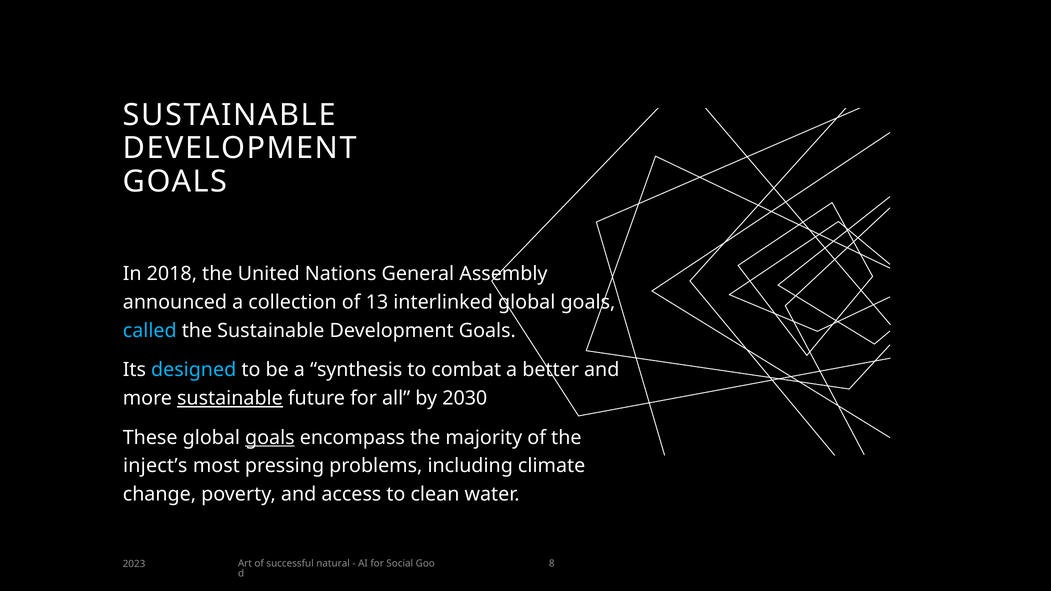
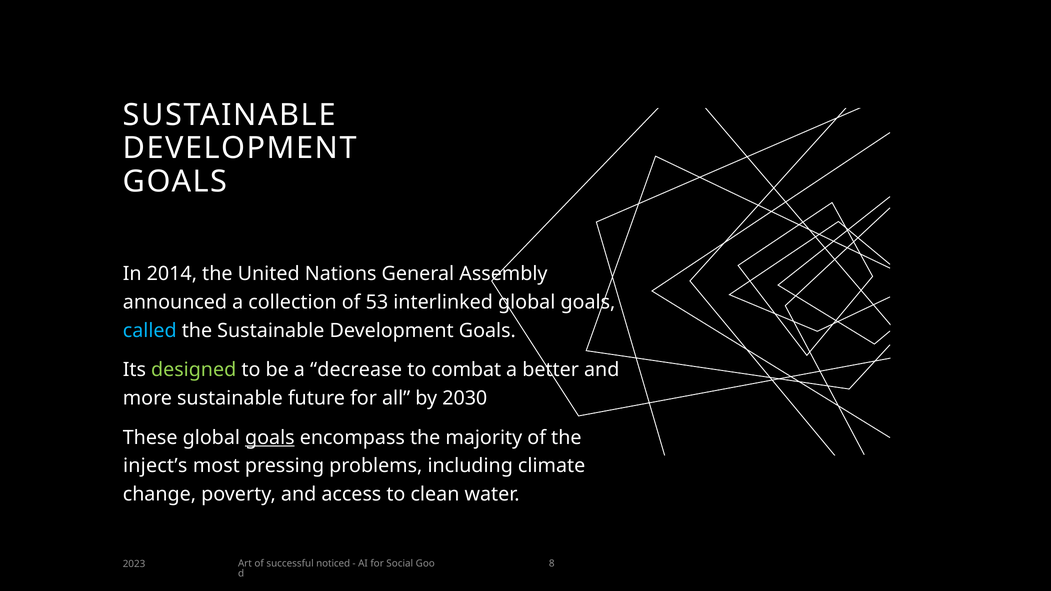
2018: 2018 -> 2014 (172, 274)
13: 13 -> 53 (377, 302)
designed colour: light blue -> light green (194, 370)
synthesis: synthesis -> decrease (356, 370)
sustainable underline: present -> none (230, 398)
natural: natural -> noticed (333, 564)
